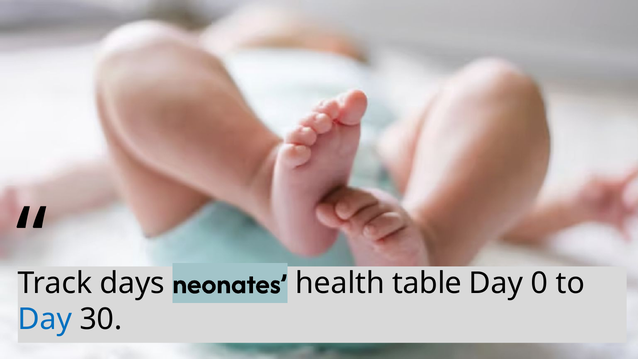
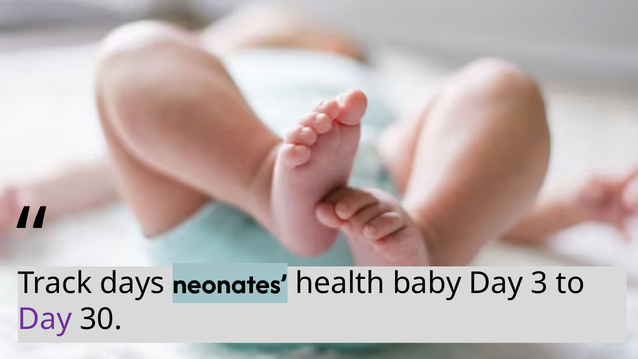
table: table -> baby (427, 283)
0: 0 -> 3 (540, 283)
Day colour: blue -> purple (45, 319)
